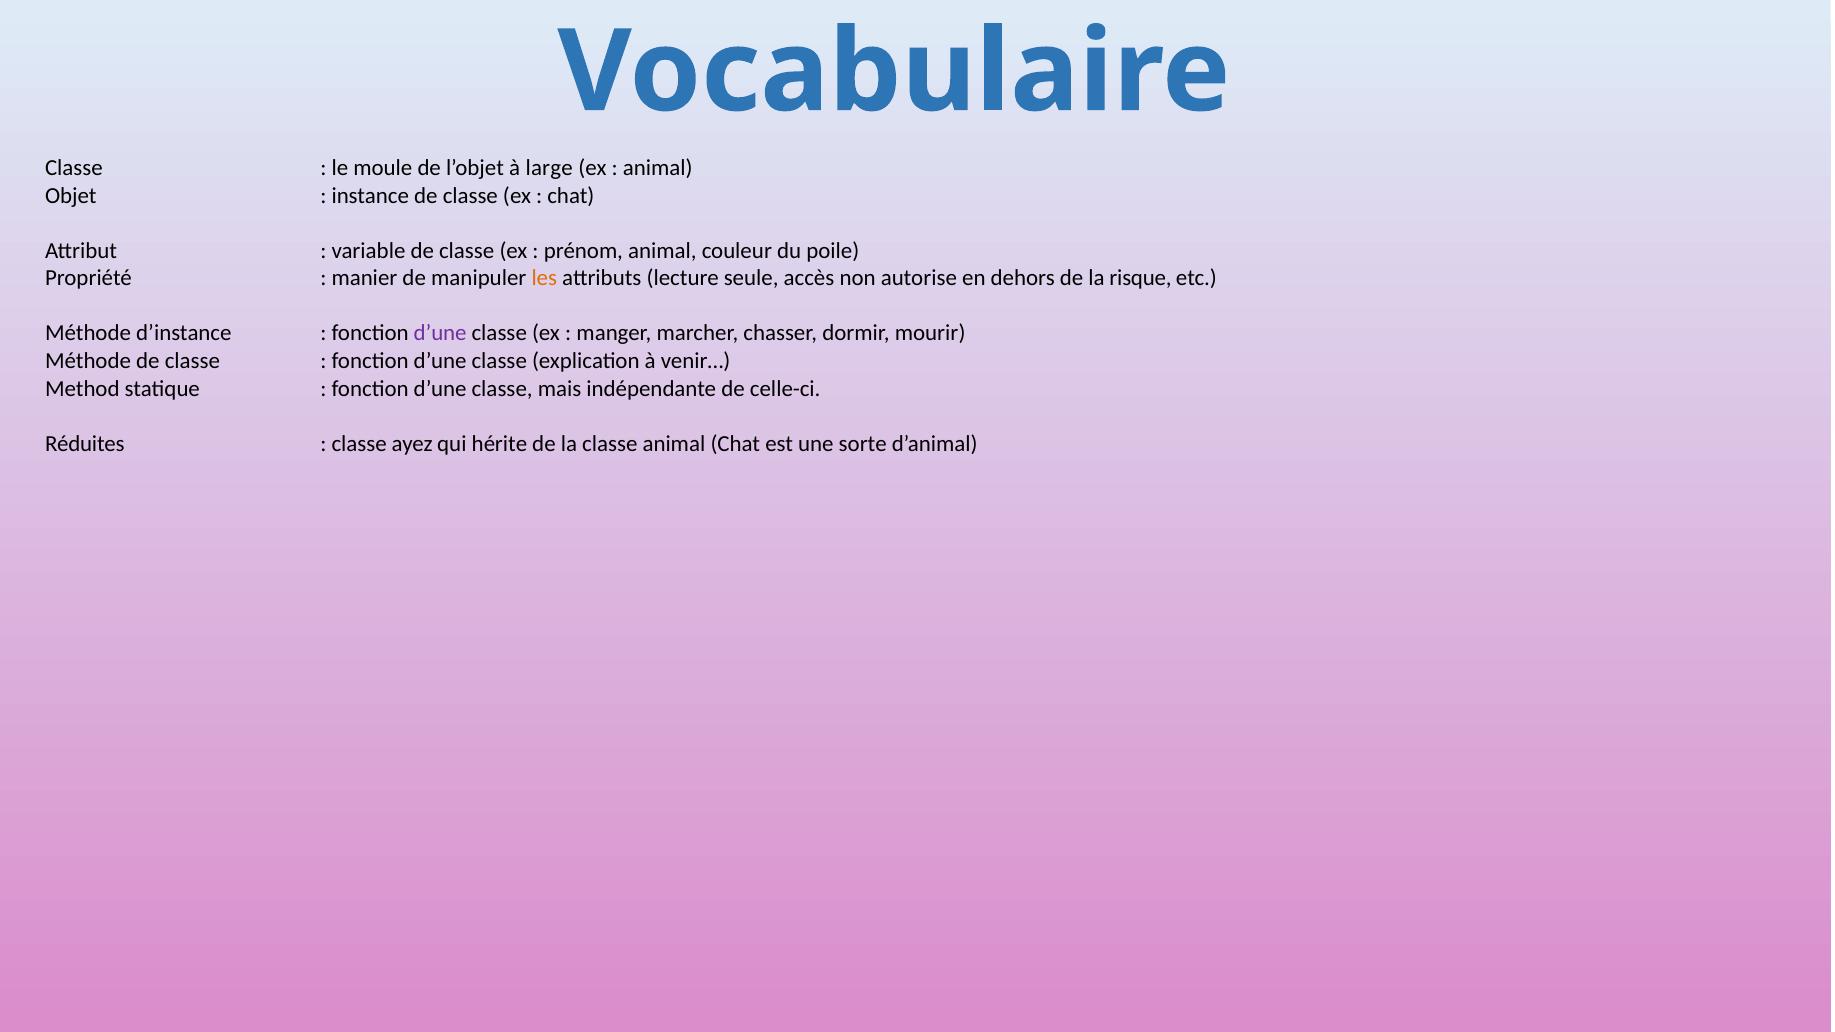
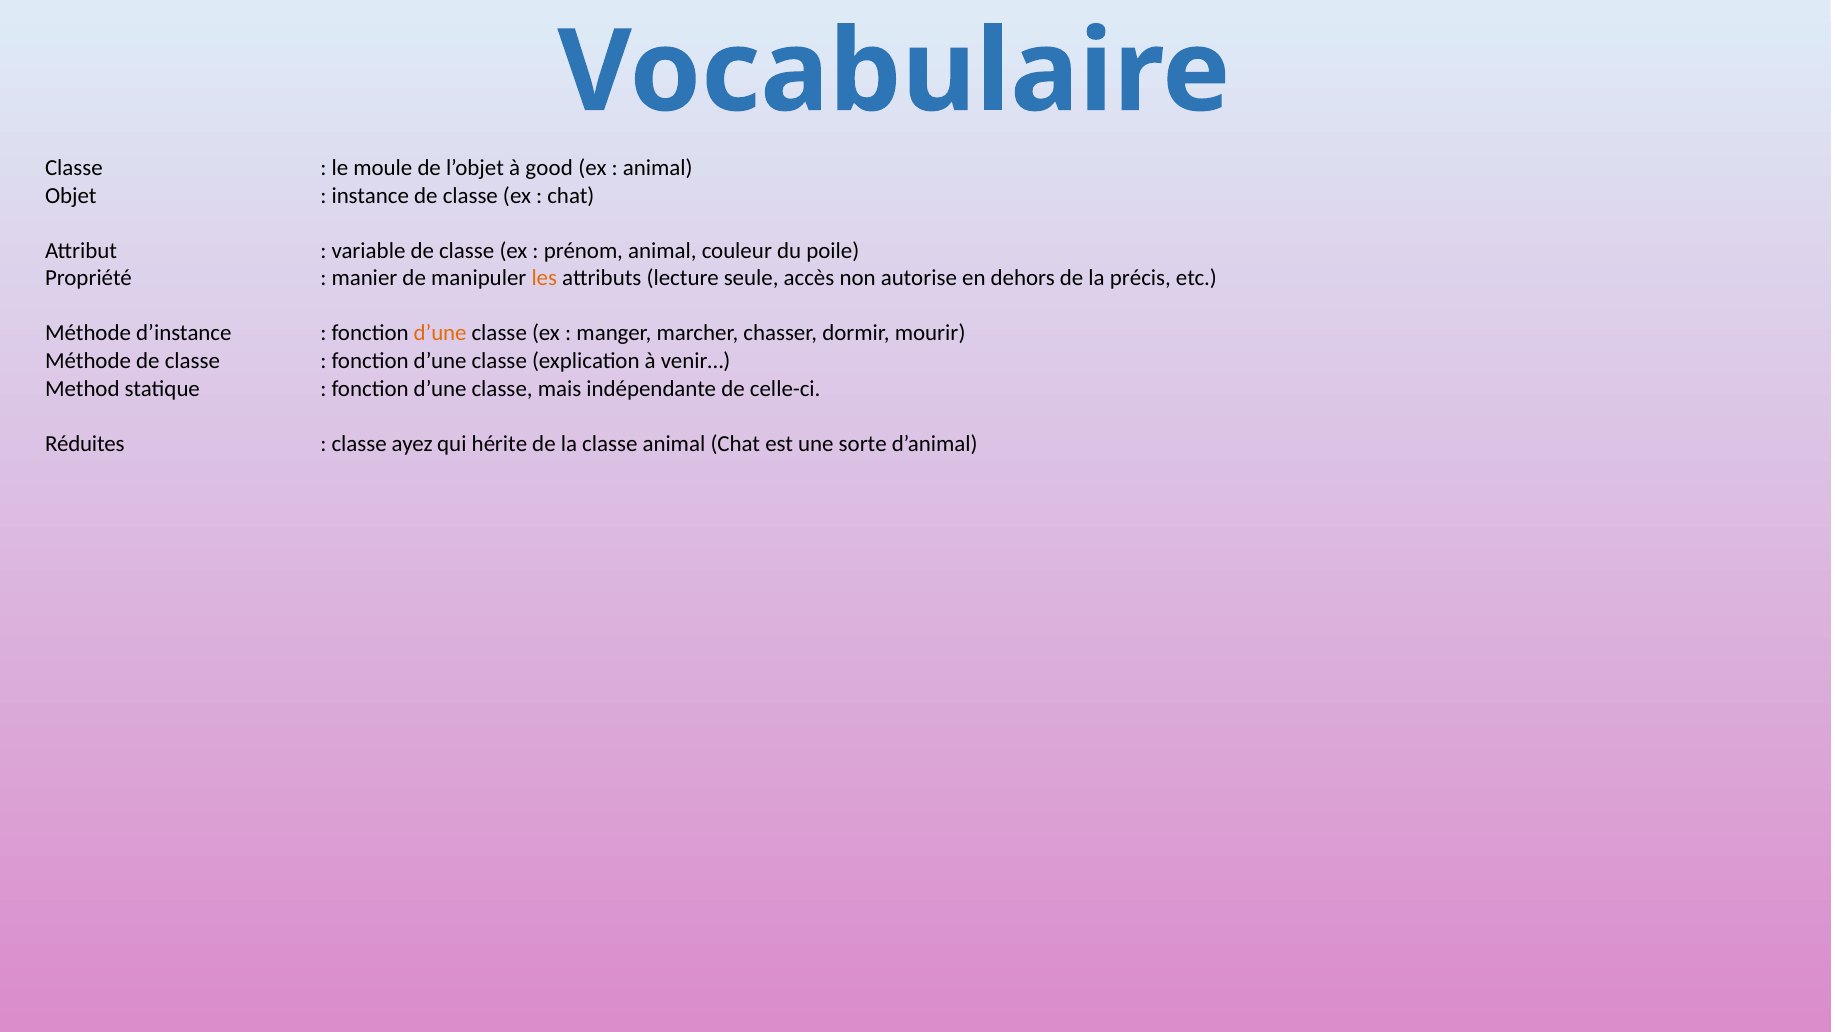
large: large -> good (549, 168)
risque: risque -> précis (1140, 278)
d’une colour: purple -> orange (440, 333)
